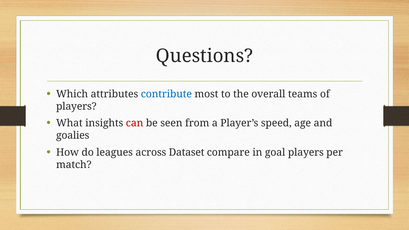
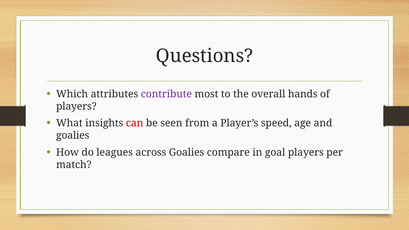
contribute colour: blue -> purple (166, 94)
teams: teams -> hands (303, 94)
across Dataset: Dataset -> Goalies (187, 152)
